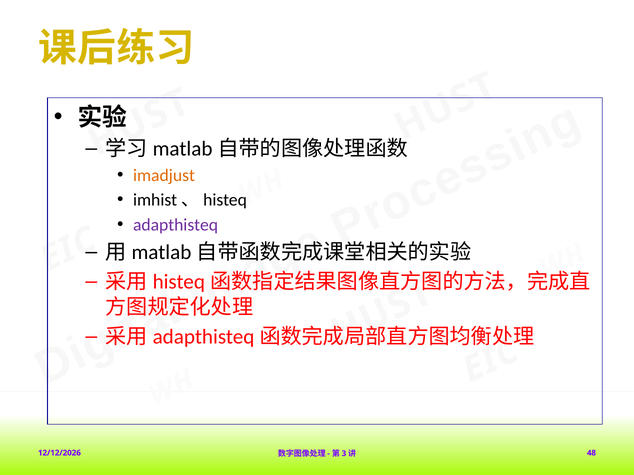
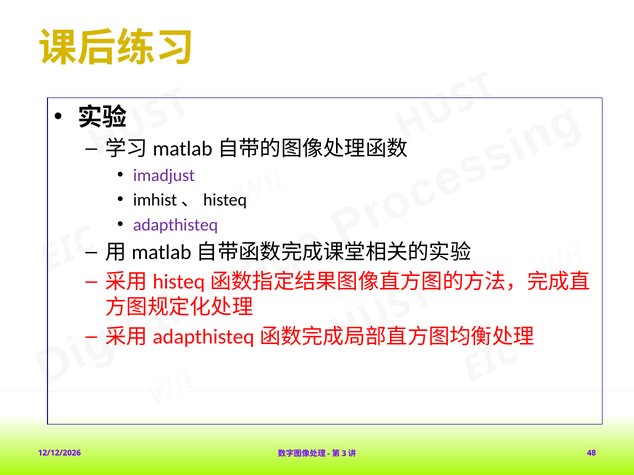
imadjust colour: orange -> purple (164, 176)
